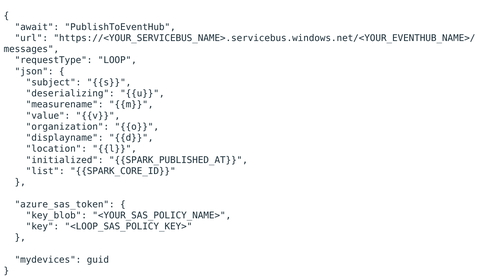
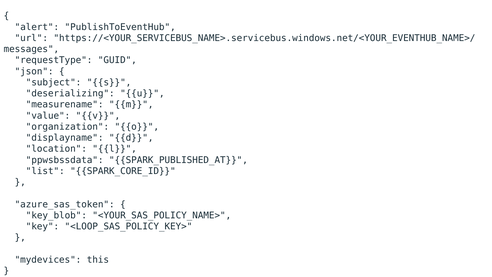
await: await -> alert (37, 27)
LOOP: LOOP -> GUID (117, 60)
initialized: initialized -> ppwsbssdata (65, 160)
guid: guid -> this (98, 259)
